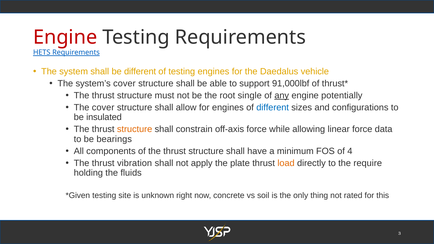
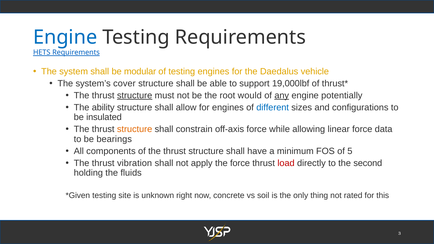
Engine colour: red -> blue (65, 37)
be different: different -> modular (140, 71)
91,000lbf: 91,000lbf -> 19,000lbf (291, 83)
structure underline: none -> present (135, 96)
single: single -> would (250, 96)
The cover: cover -> ability (103, 108)
4: 4 -> 5 (350, 151)
the plate: plate -> force (240, 163)
load colour: orange -> red (286, 163)
require: require -> second (368, 163)
